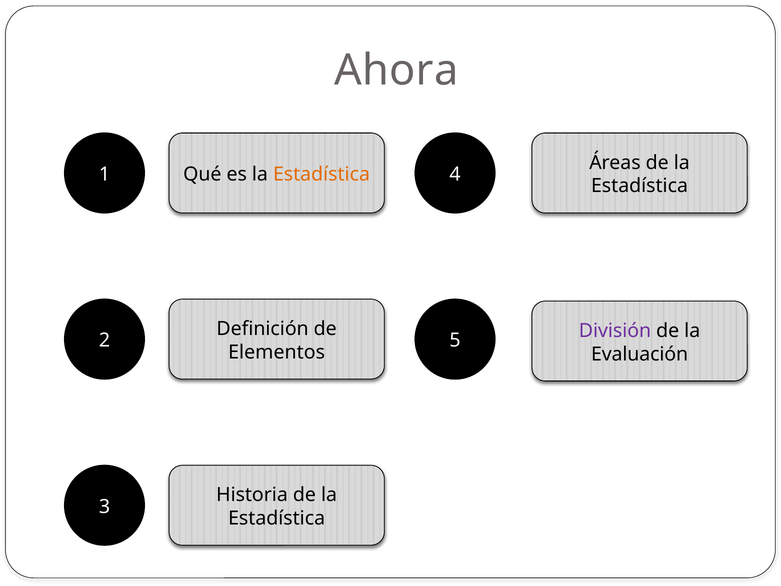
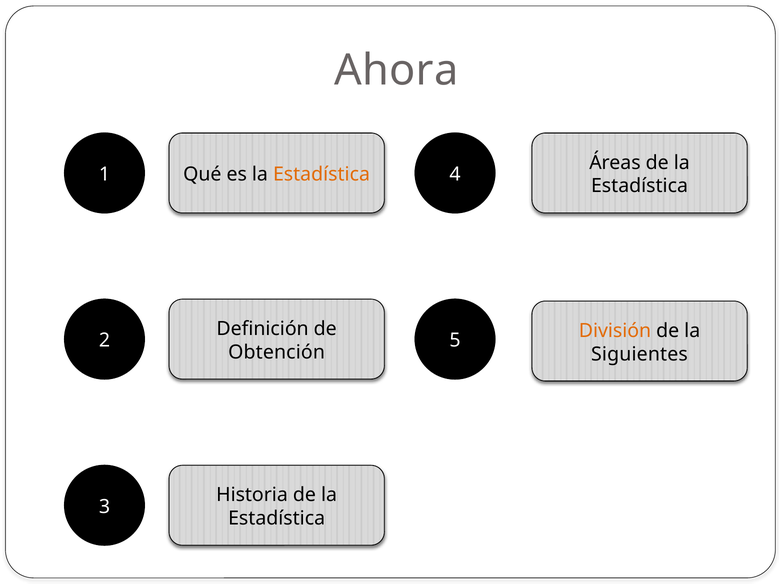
División colour: purple -> orange (615, 330)
Elementos: Elementos -> Obtención (277, 352)
Evaluación: Evaluación -> Siguientes (639, 354)
